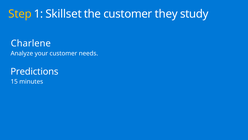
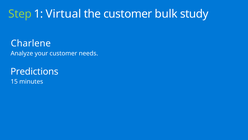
Step colour: yellow -> light green (20, 14)
Skillset: Skillset -> Virtual (63, 14)
they: they -> bulk (166, 14)
